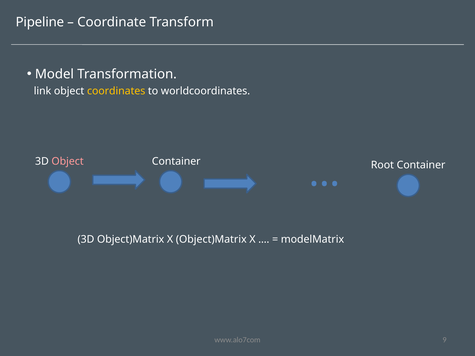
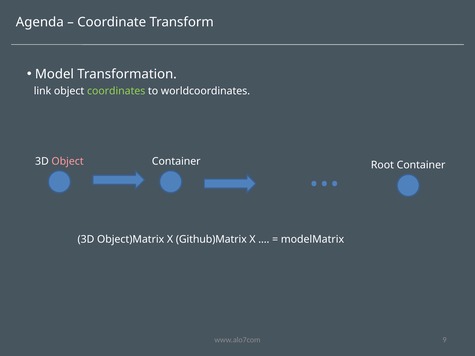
Pipeline: Pipeline -> Agenda (40, 22)
coordinates colour: yellow -> light green (116, 91)
X Object)Matrix: Object)Matrix -> Github)Matrix (211, 239)
